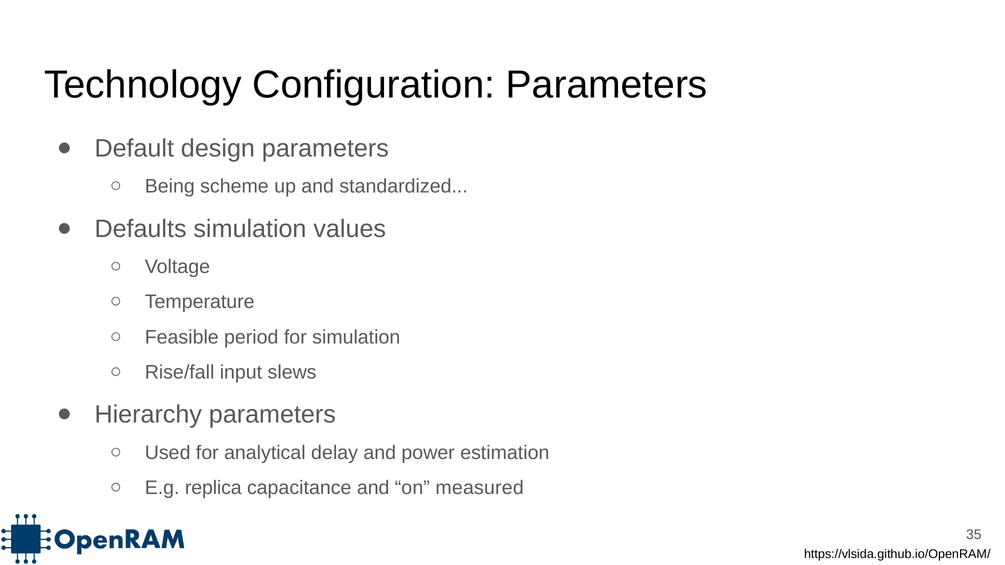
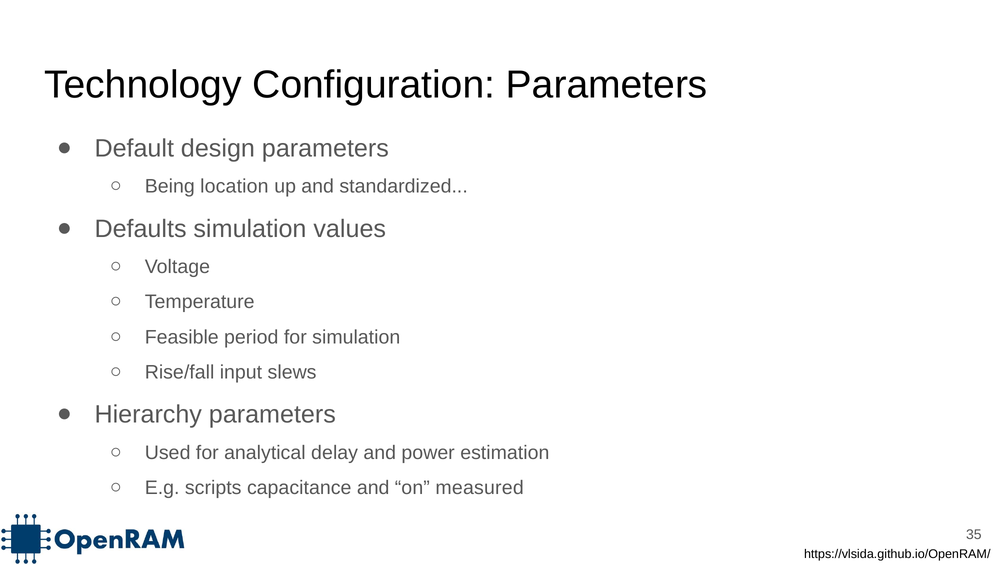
scheme: scheme -> location (234, 187)
replica: replica -> scripts (213, 488)
